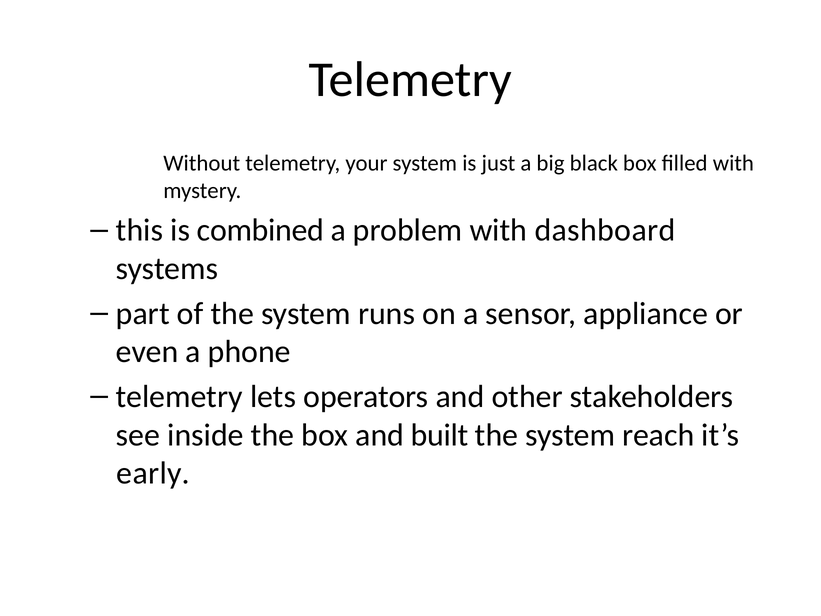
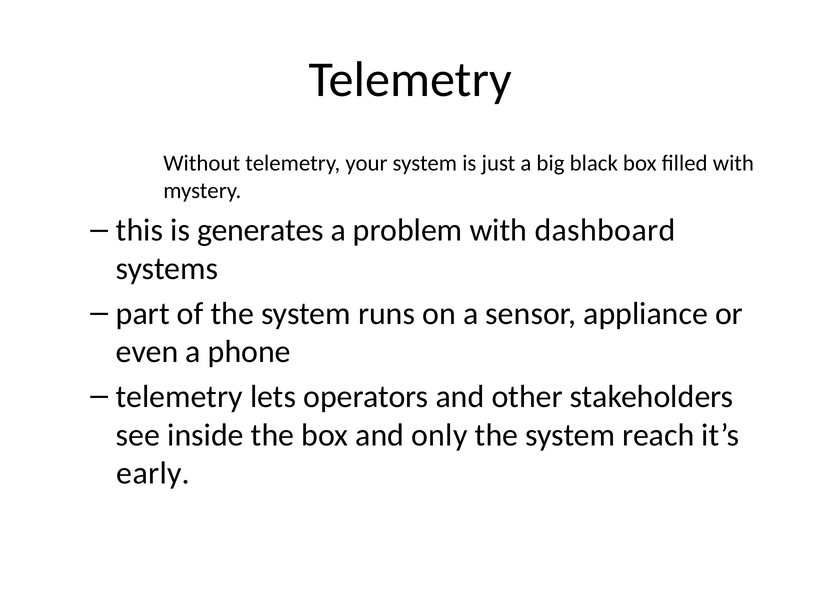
combined: combined -> generates (260, 230)
built: built -> only (439, 435)
